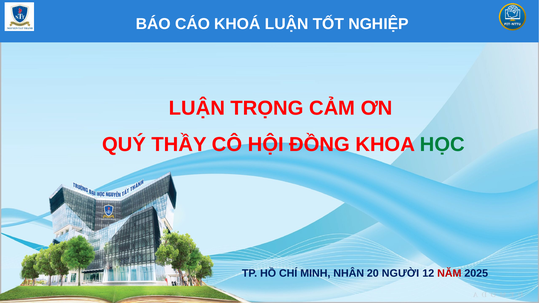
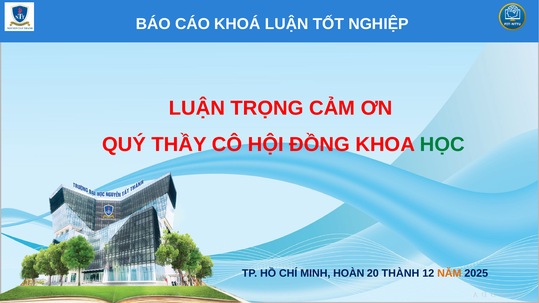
NHÂN: NHÂN -> HOÀN (349, 273)
NGƯỜI: NGƯỜI -> THÀNH (400, 273)
NĂM colour: red -> orange (449, 273)
